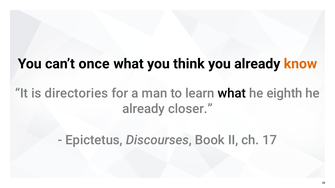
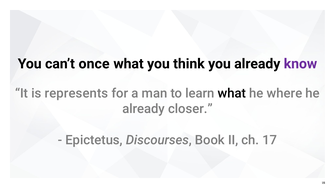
know colour: orange -> purple (300, 64)
directories: directories -> represents (76, 93)
eighth: eighth -> where (284, 93)
